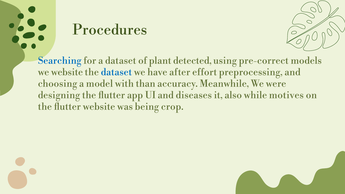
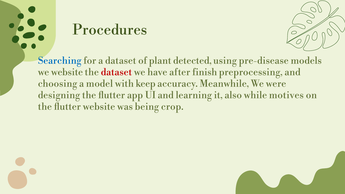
pre-correct: pre-correct -> pre-disease (264, 61)
dataset colour: blue -> red (116, 72)
effort: effort -> finish (205, 72)
than: than -> keep (146, 84)
diseases: diseases -> learning (194, 95)
